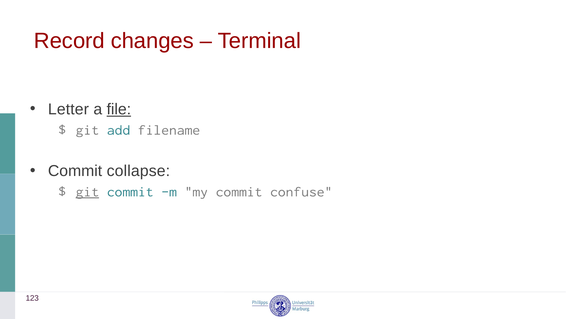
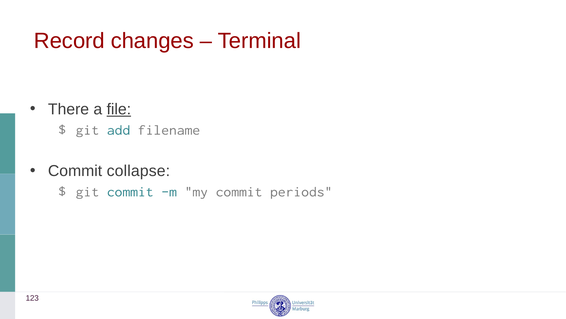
Letter: Letter -> There (69, 109)
git underline: present -> none (87, 191)
confuse: confuse -> periods (301, 191)
